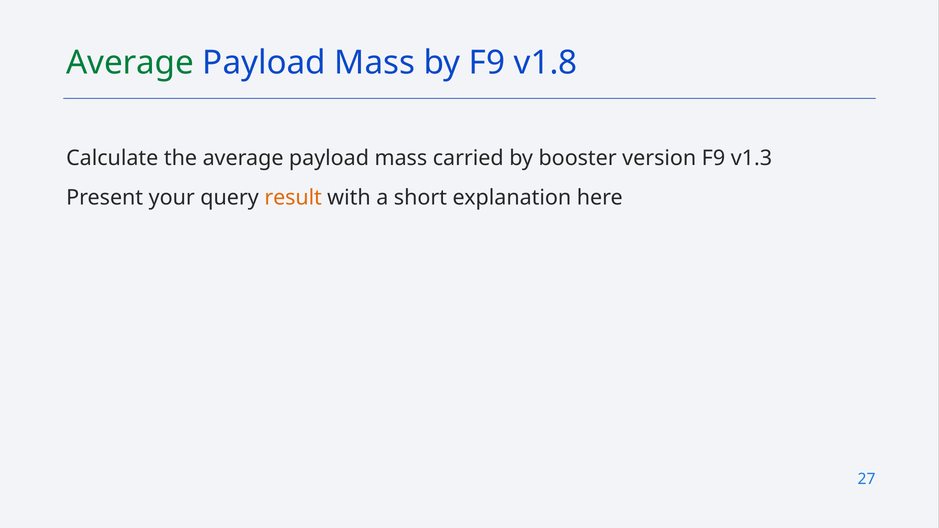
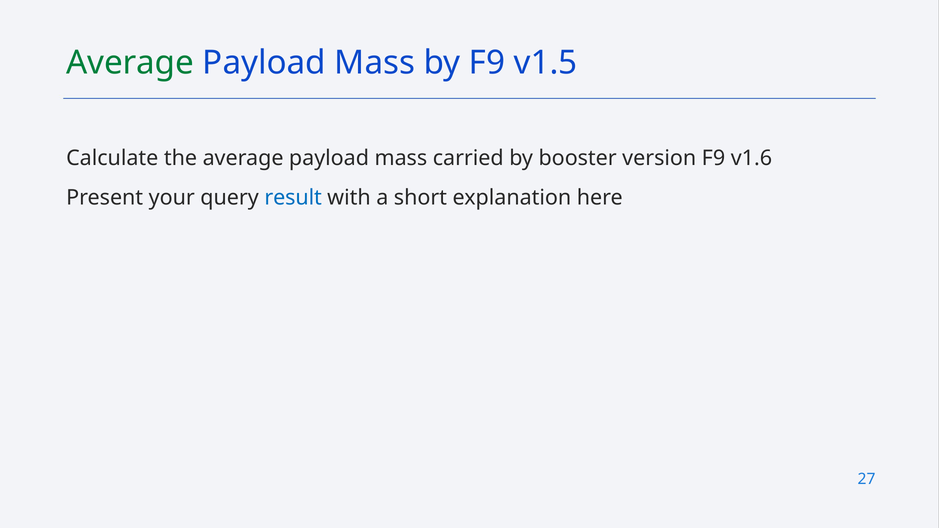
v1.8: v1.8 -> v1.5 (546, 63)
v1.3: v1.3 -> v1.6 (751, 158)
result colour: orange -> blue (293, 198)
